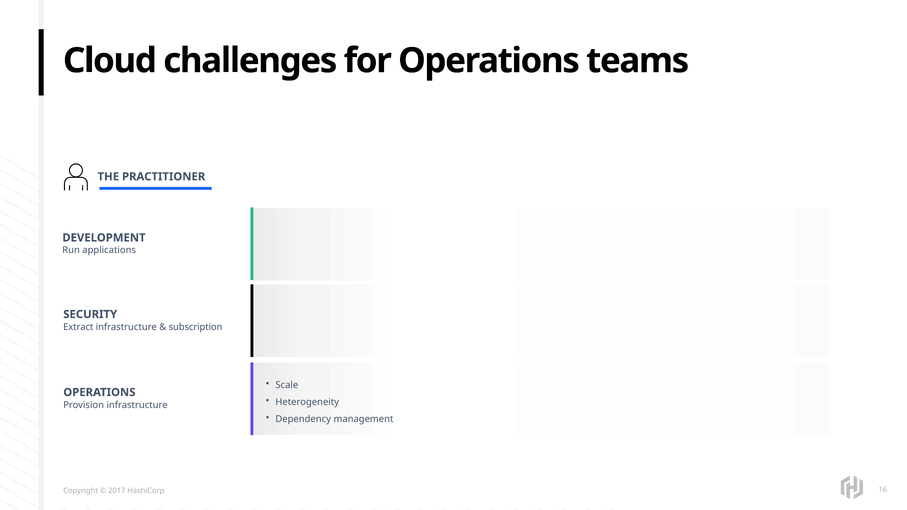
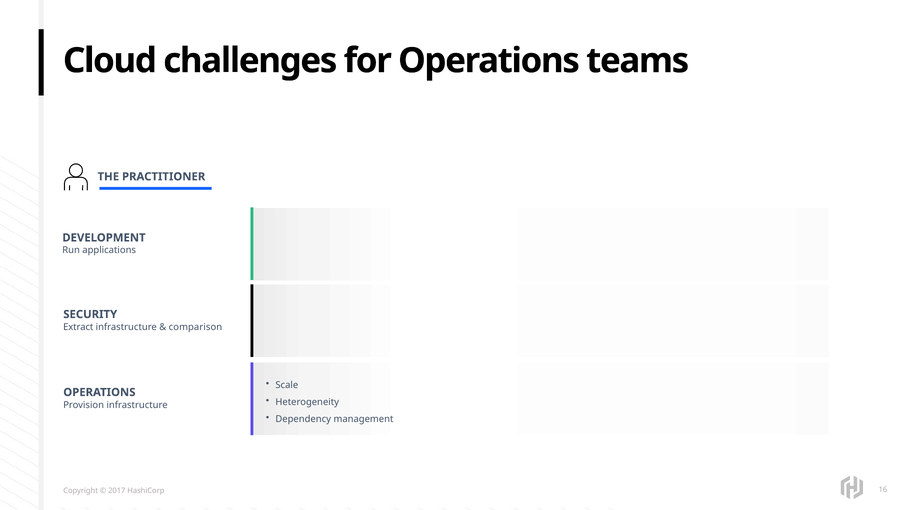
subscription: subscription -> comparison (195, 327)
